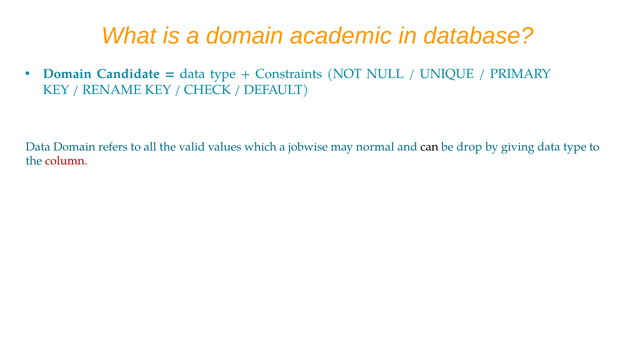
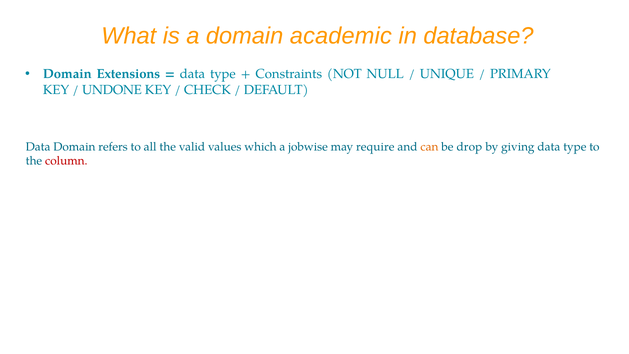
Candidate: Candidate -> Extensions (128, 74)
RENAME: RENAME -> UNDONE (112, 90)
normal: normal -> require (375, 147)
can colour: black -> orange (429, 147)
